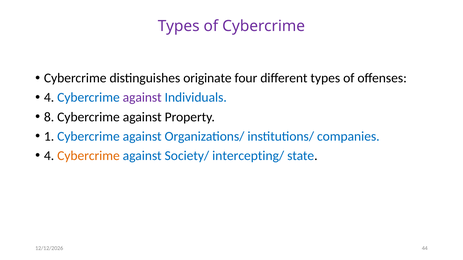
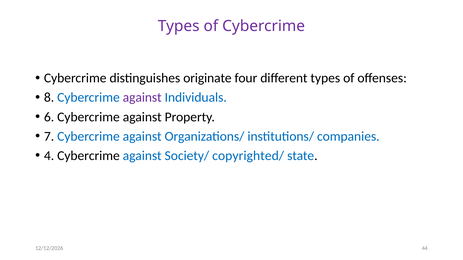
4: 4 -> 8 (49, 98)
8: 8 -> 6 (49, 117)
1: 1 -> 7 (49, 137)
Cybercrime colour: orange -> black (88, 156)
intercepting/: intercepting/ -> copyrighted/ (248, 156)
